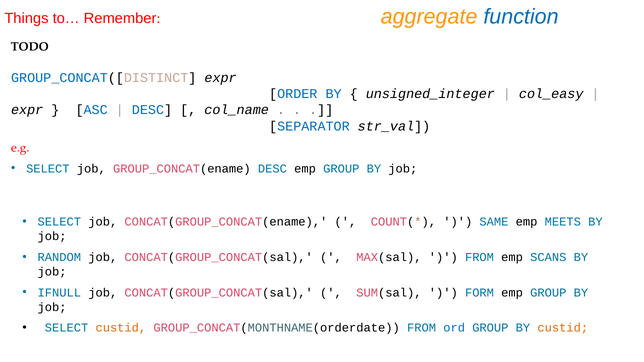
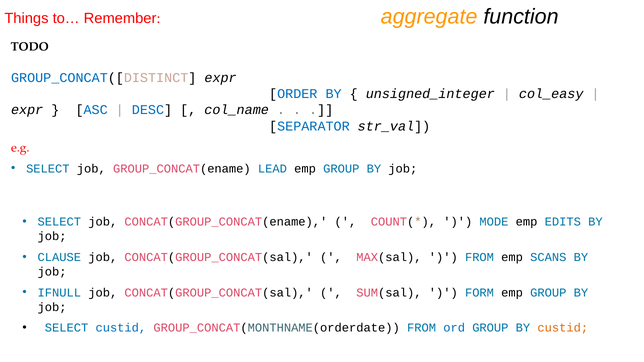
function colour: blue -> black (521, 17)
GROUP_CONCAT(ename DESC: DESC -> LEAD (272, 169)
SAME: SAME -> MODE (494, 222)
MEETS: MEETS -> EDITS (563, 222)
RANDOM: RANDOM -> CLAUSE (59, 257)
custid colour: orange -> blue (121, 328)
